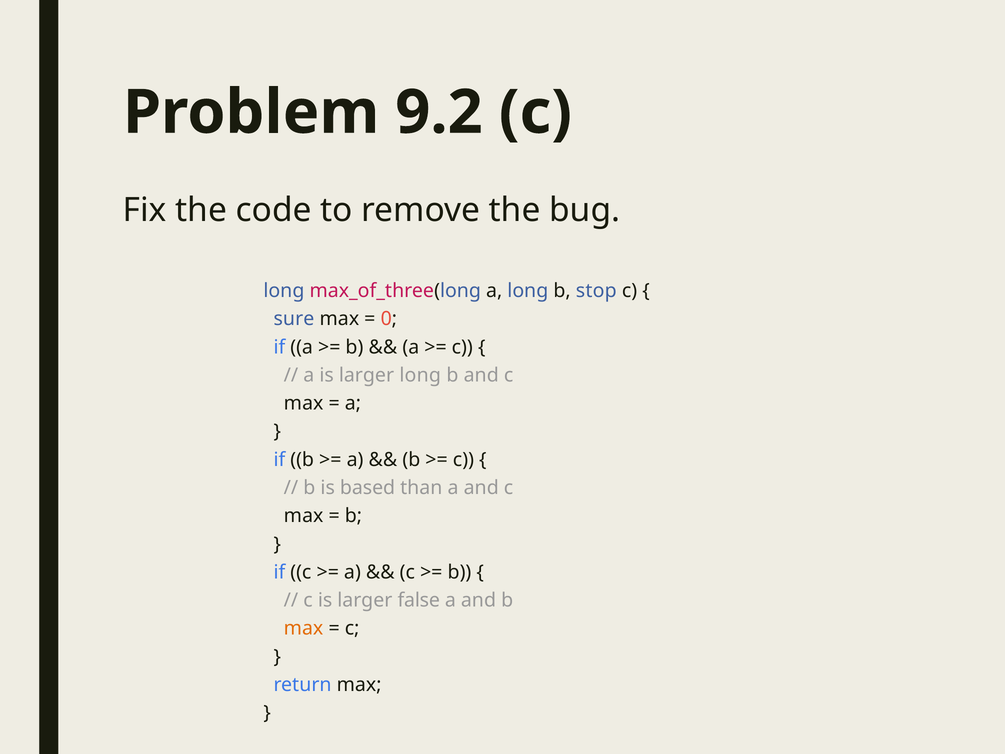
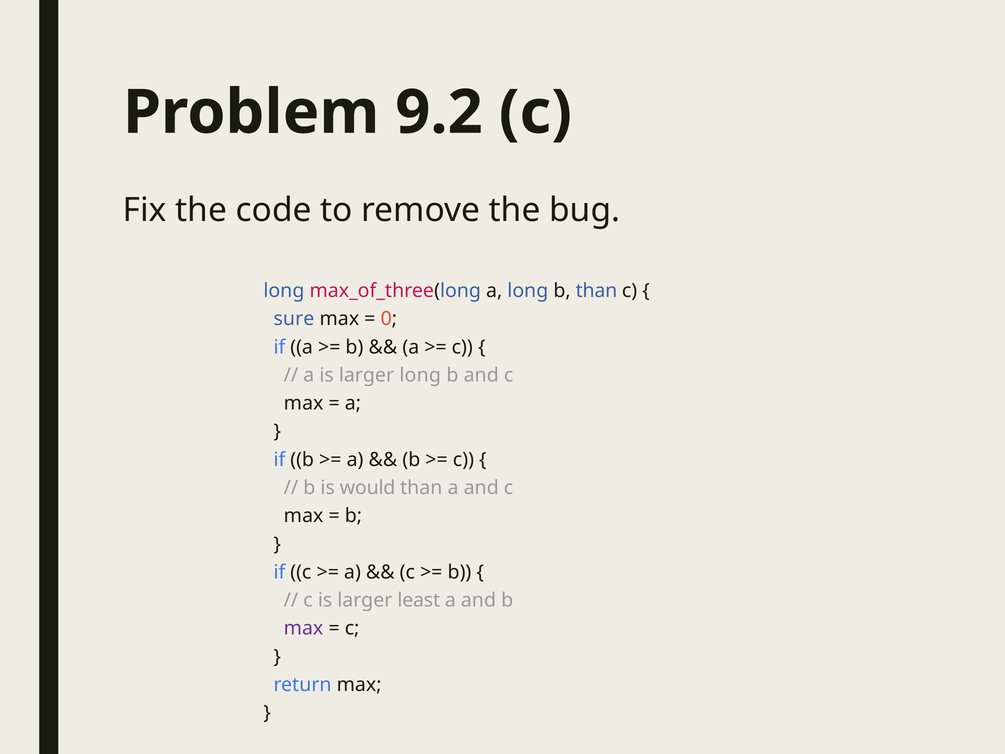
b stop: stop -> than (596, 291)
based: based -> would (368, 488)
false: false -> least (419, 600)
max colour: orange -> purple (304, 628)
